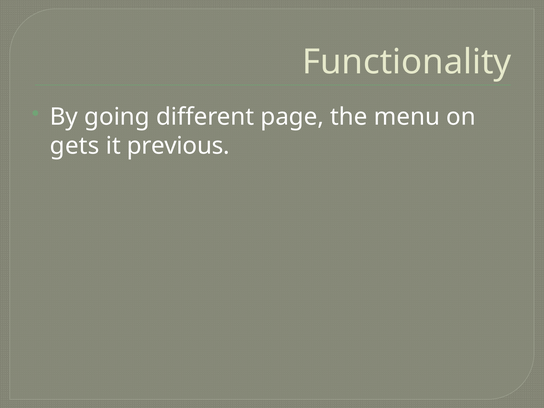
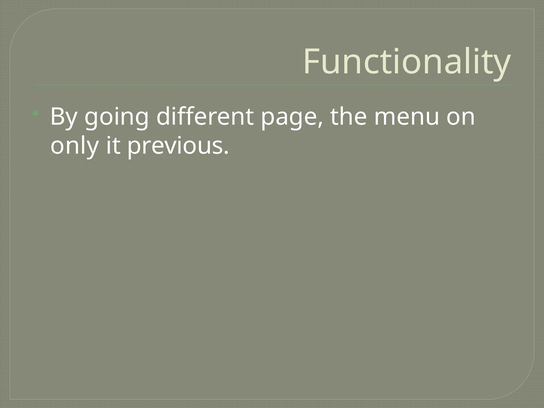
gets: gets -> only (75, 146)
